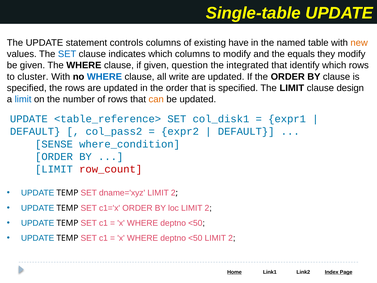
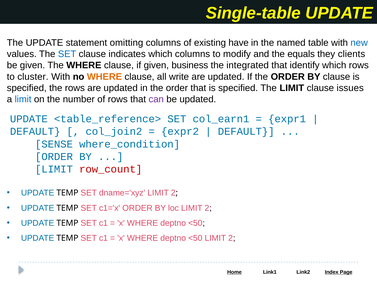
controls: controls -> omitting (126, 43)
new colour: orange -> blue (359, 43)
they modify: modify -> clients (352, 54)
question: question -> business (190, 65)
WHERE colour: blue -> orange (104, 77)
design: design -> issues (350, 88)
can colour: orange -> purple (156, 99)
col_disk1: col_disk1 -> col_earn1 (221, 119)
col_pass2: col_pass2 -> col_join2 (114, 131)
